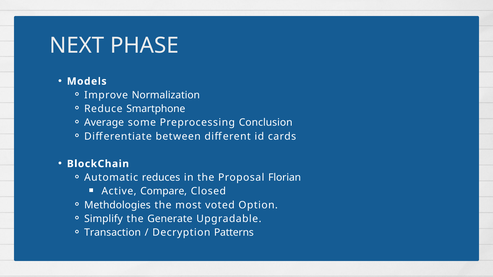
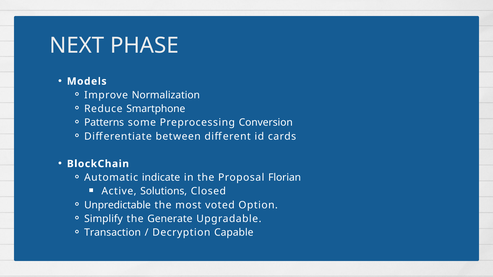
Average: Average -> Patterns (104, 123)
Conclusion: Conclusion -> Conversion (266, 123)
reduces: reduces -> indicate (161, 178)
Compare: Compare -> Solutions (164, 192)
Methdologies: Methdologies -> Unpredictable (118, 205)
Patterns: Patterns -> Capable (234, 233)
